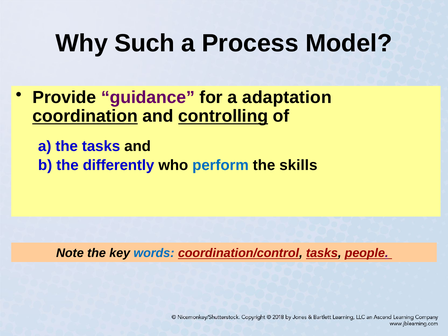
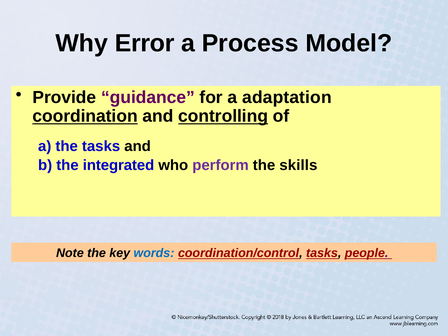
Such: Such -> Error (145, 43)
differently: differently -> integrated (119, 165)
perform colour: blue -> purple (221, 165)
